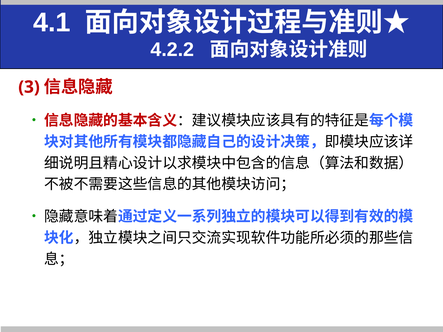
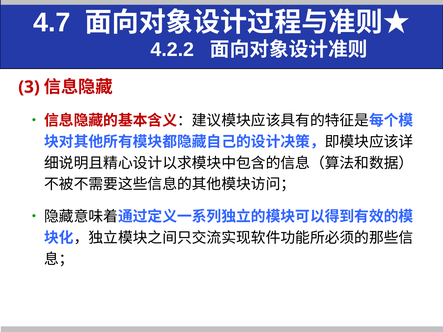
4.1: 4.1 -> 4.7 (52, 23)
